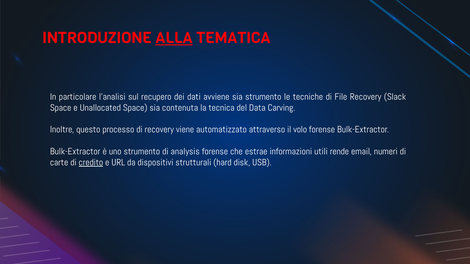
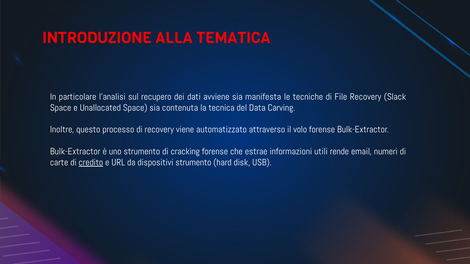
ALLA underline: present -> none (174, 38)
sia strumento: strumento -> manifesta (263, 97)
analysis: analysis -> cracking (185, 152)
dispositivi strutturali: strutturali -> strumento (193, 163)
